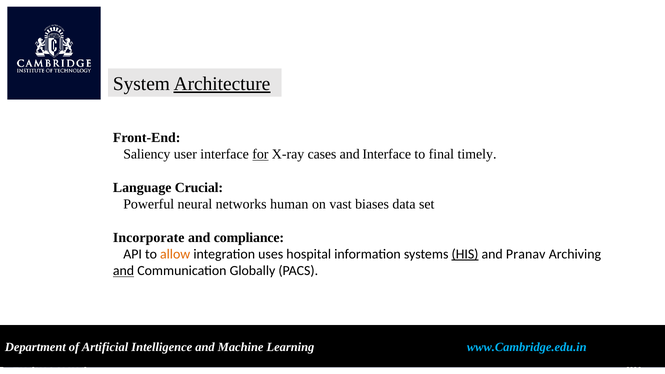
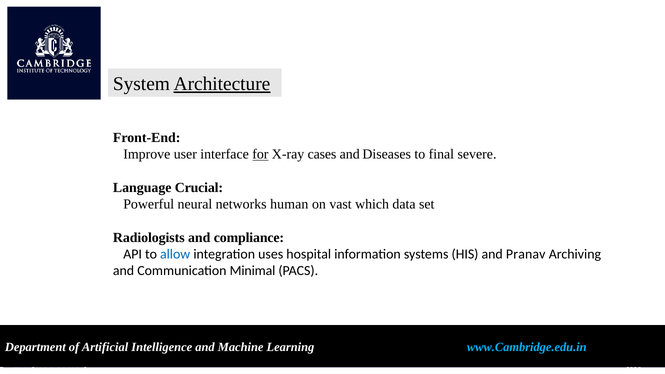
Saliency: Saliency -> Improve (147, 154)
and Interface: Interface -> Diseases (387, 154)
timely: timely -> severe (477, 154)
biases: biases -> which (372, 204)
Incorporate: Incorporate -> Radiologists (149, 238)
allow colour: orange -> blue (175, 254)
HIS underline: present -> none (465, 254)
and underline: present -> none (124, 271)
Globally: Globally -> Minimal (253, 271)
